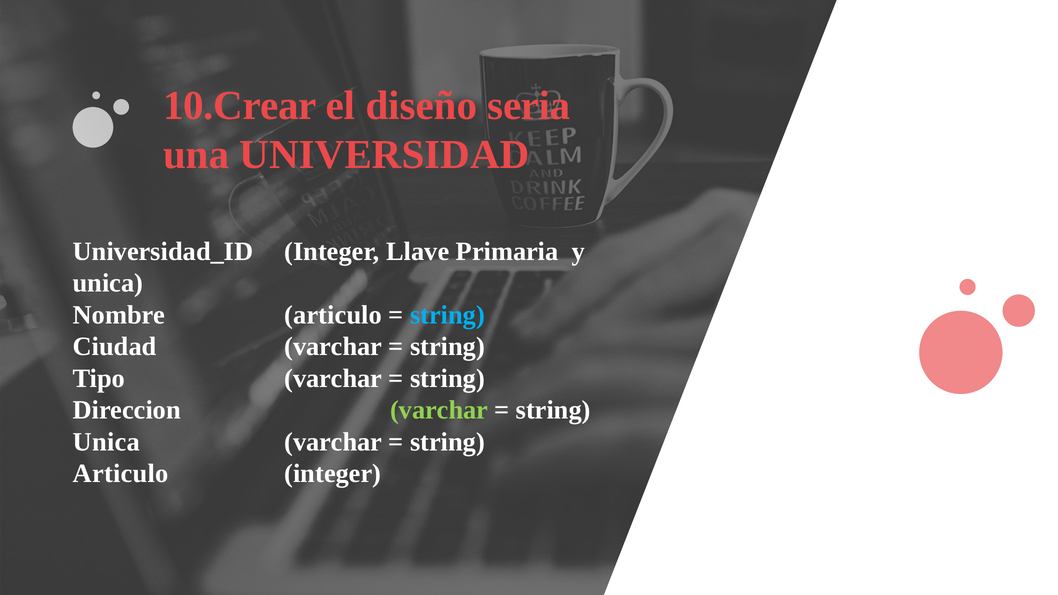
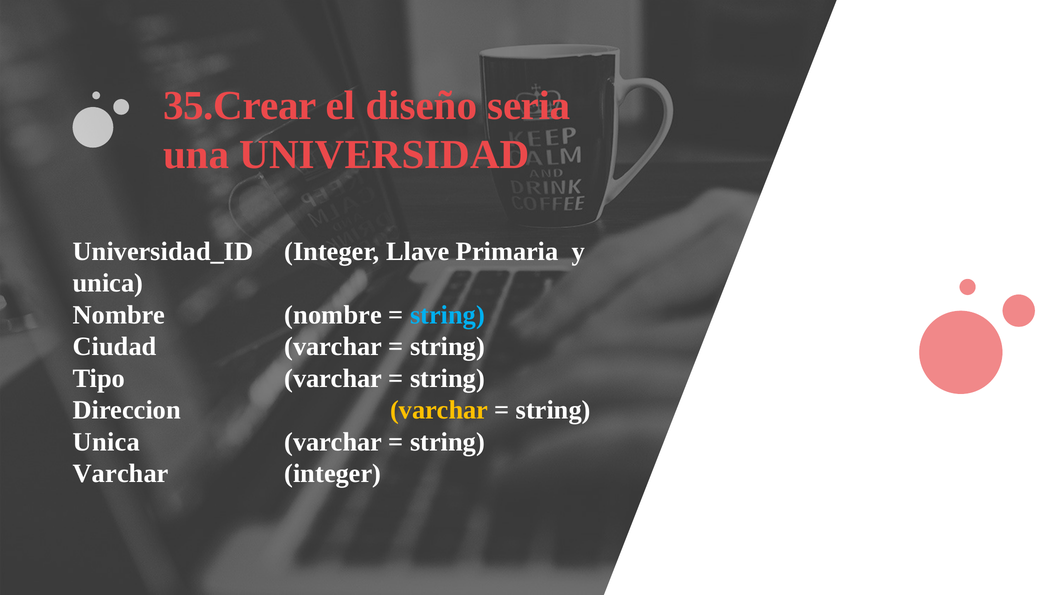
10.Crear: 10.Crear -> 35.Crear (240, 105)
Nombre articulo: articulo -> nombre (333, 315)
varchar colour: light green -> yellow (439, 410)
Articulo: Articulo -> Varchar (121, 474)
